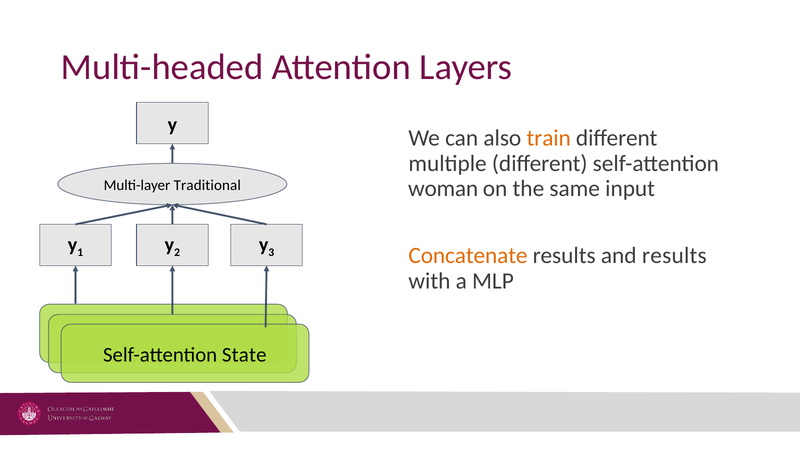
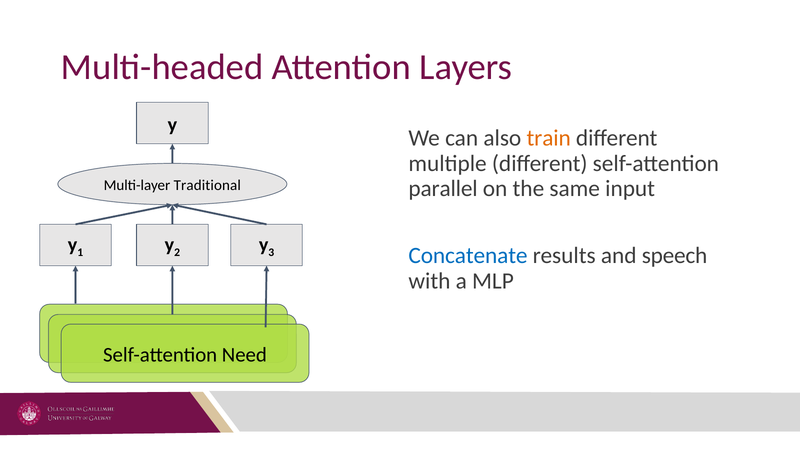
woman: woman -> parallel (443, 189)
Concatenate colour: orange -> blue (468, 256)
and results: results -> speech (675, 256)
State: State -> Need (244, 355)
